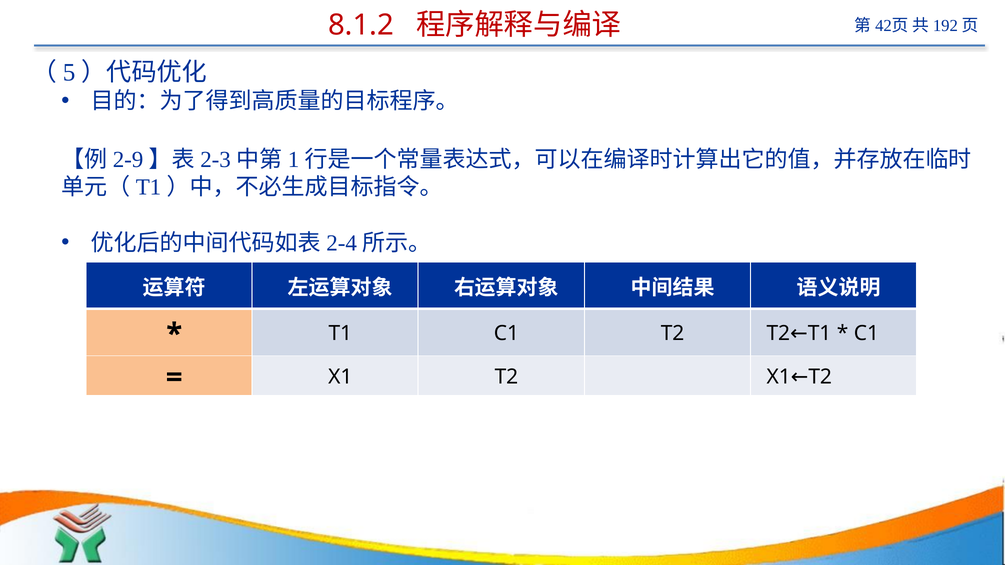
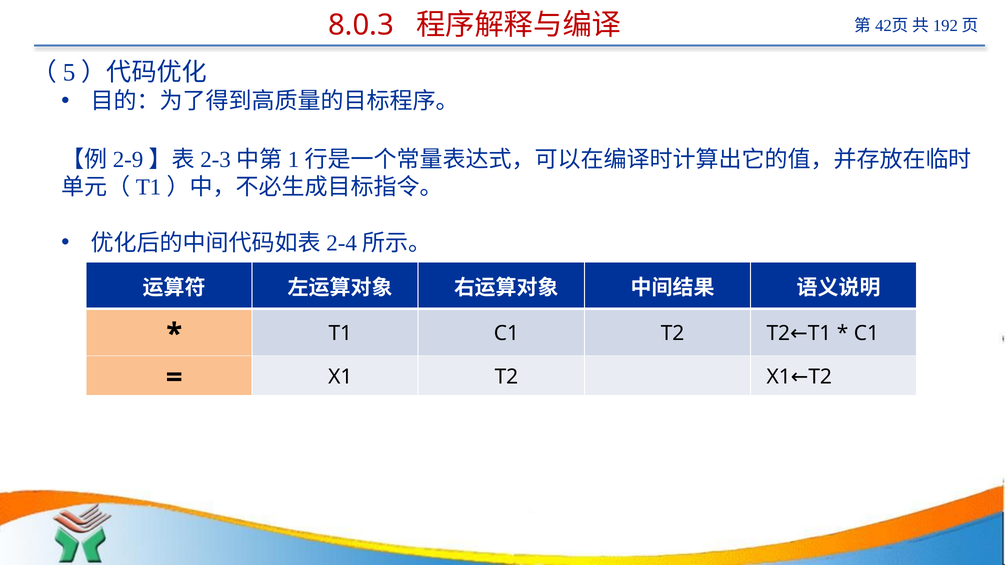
8.1.2: 8.1.2 -> 8.0.3 (361, 25)
